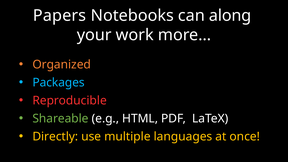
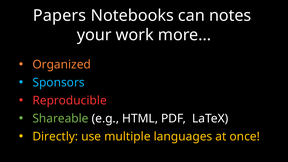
along: along -> notes (230, 15)
Packages: Packages -> Sponsors (59, 83)
